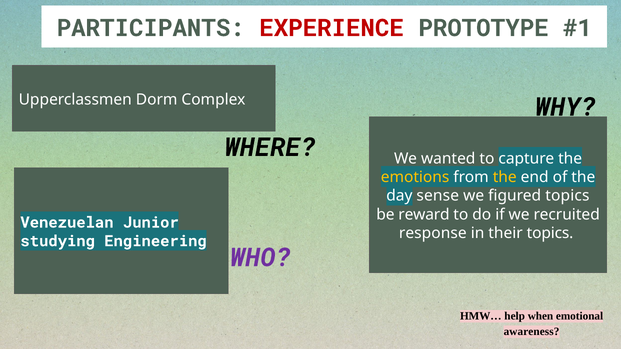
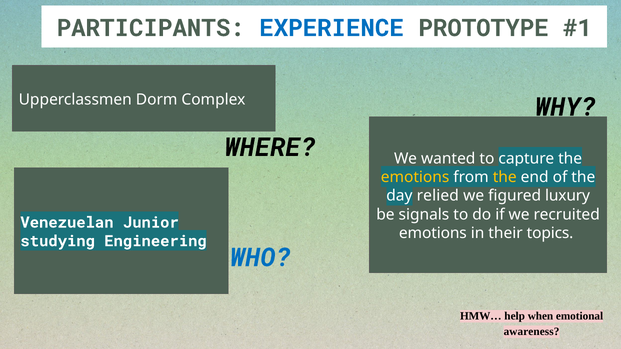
EXPERIENCE colour: red -> blue (332, 28)
sense: sense -> relied (438, 196)
figured topics: topics -> luxury (568, 196)
reward: reward -> signals (424, 215)
response: response -> emotions (433, 233)
WHO colour: purple -> blue (260, 258)
